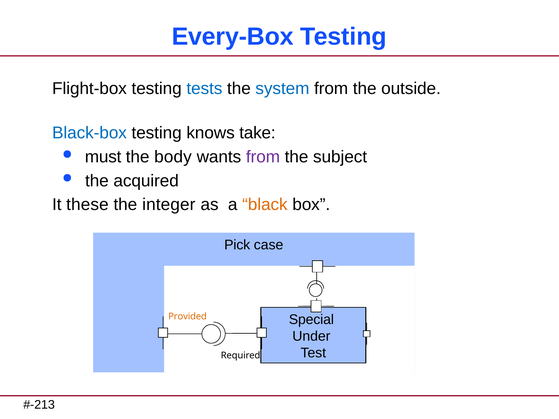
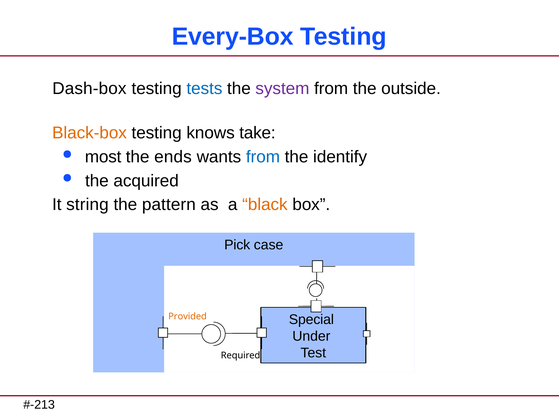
Flight-box: Flight-box -> Dash-box (89, 89)
system colour: blue -> purple (282, 89)
Black-box colour: blue -> orange (89, 133)
must: must -> most (103, 157)
body: body -> ends (173, 157)
from colour: purple -> blue (263, 157)
subject: subject -> identify (340, 157)
these: these -> string (87, 205)
integer: integer -> pattern (169, 205)
